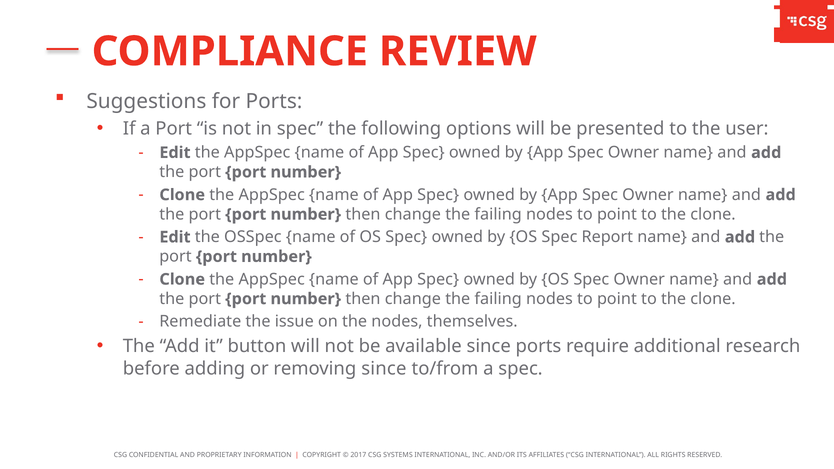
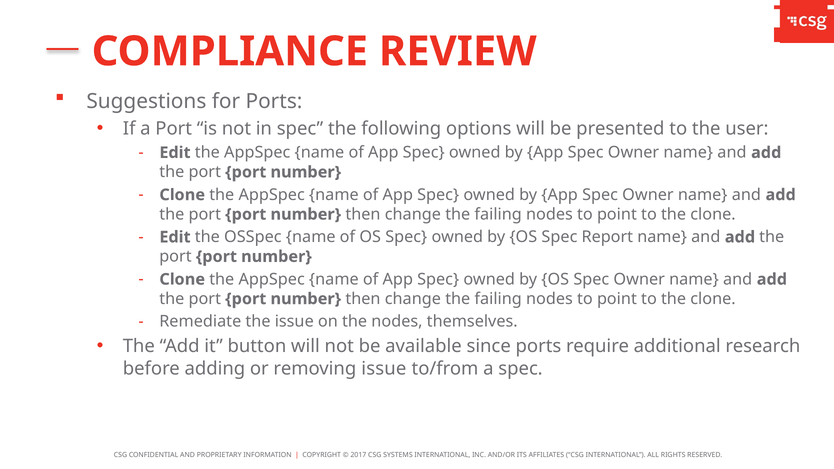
removing since: since -> issue (384, 369)
